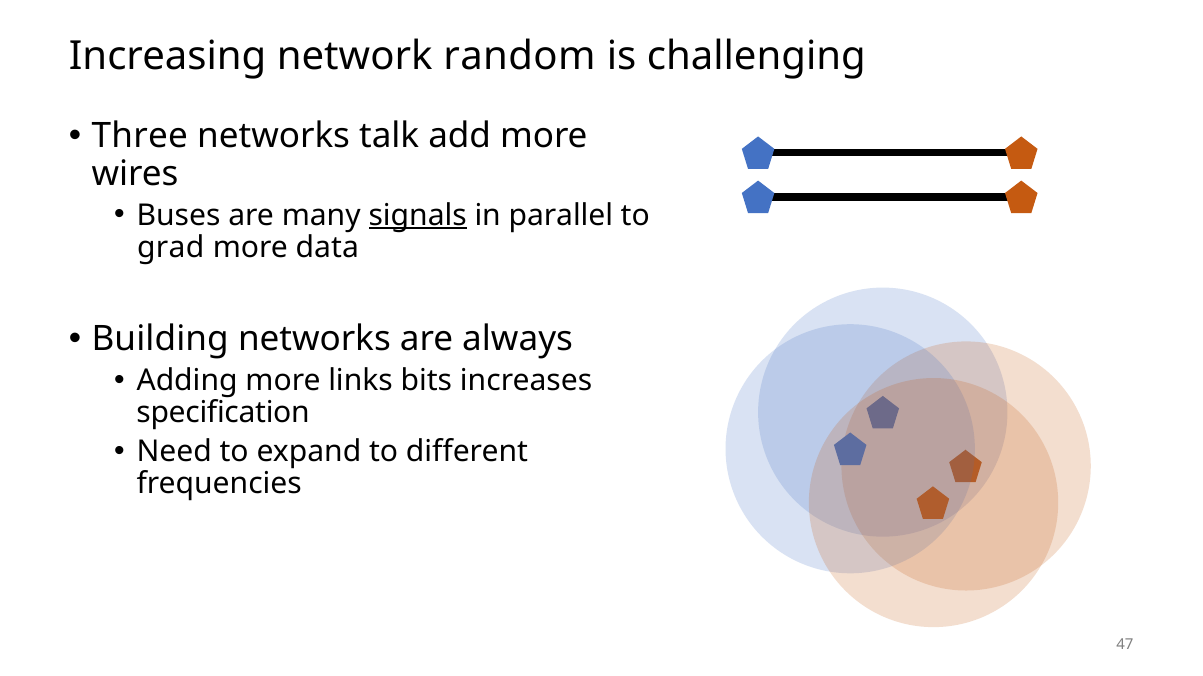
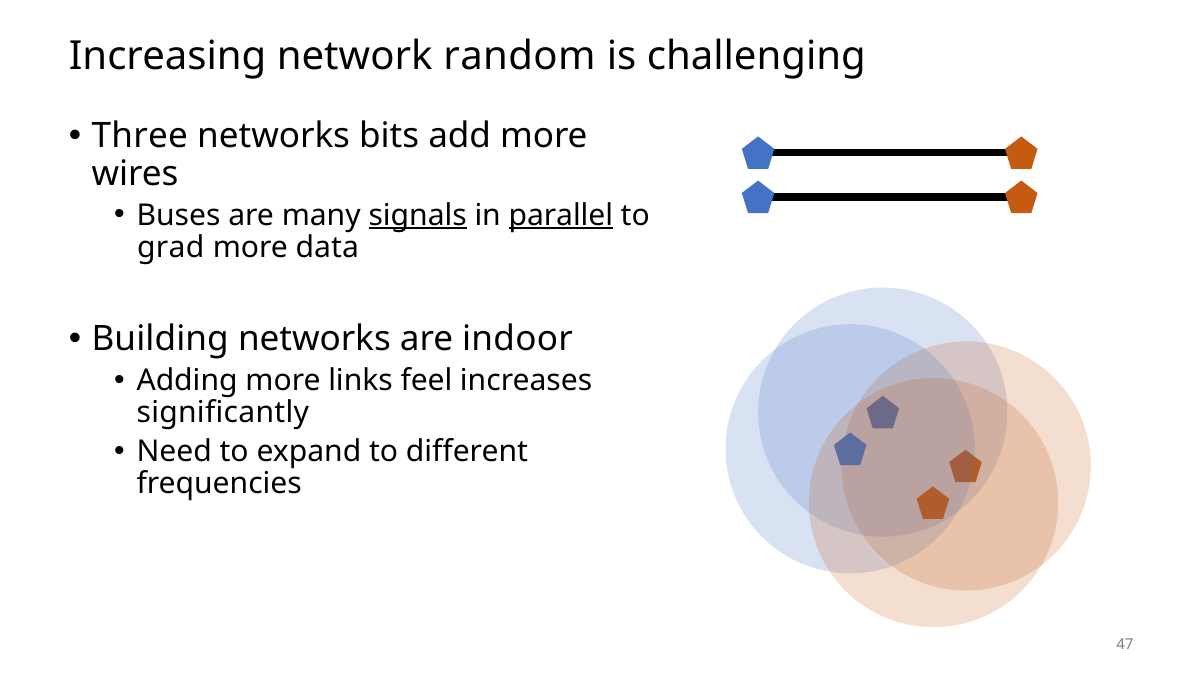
talk: talk -> bits (389, 136)
parallel underline: none -> present (561, 215)
always: always -> indoor (517, 339)
bits: bits -> feel (426, 381)
specification: specification -> significantly (223, 413)
